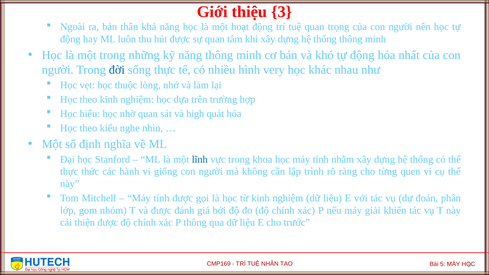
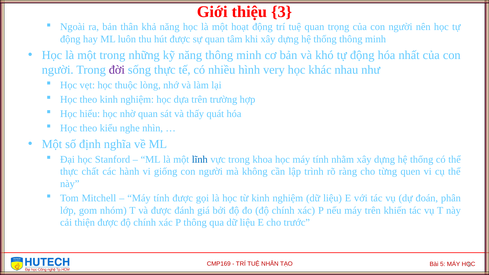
đời colour: blue -> purple (117, 70)
high: high -> thấy (195, 114)
thức: thức -> chất (90, 172)
máy giải: giải -> trên (373, 210)
